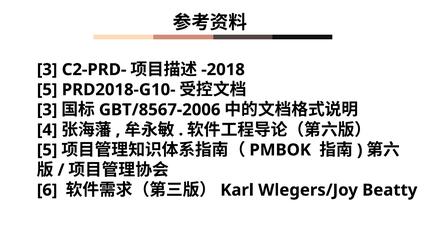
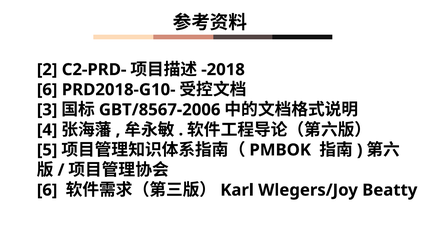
3: 3 -> 2 (47, 70)
5: 5 -> 6 (47, 90)
